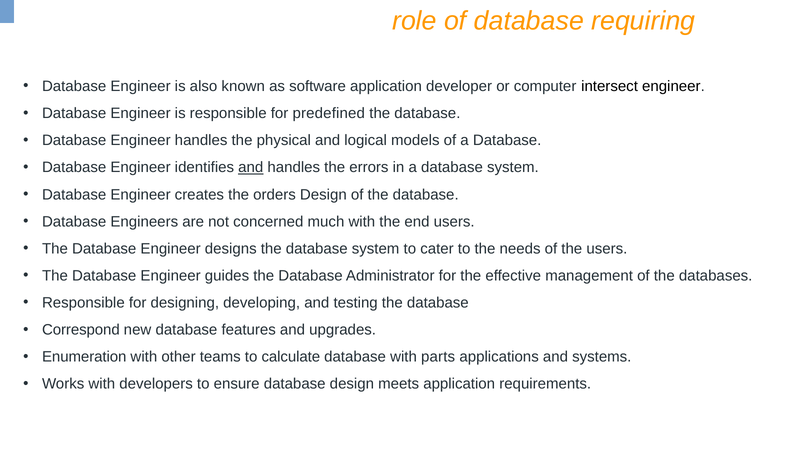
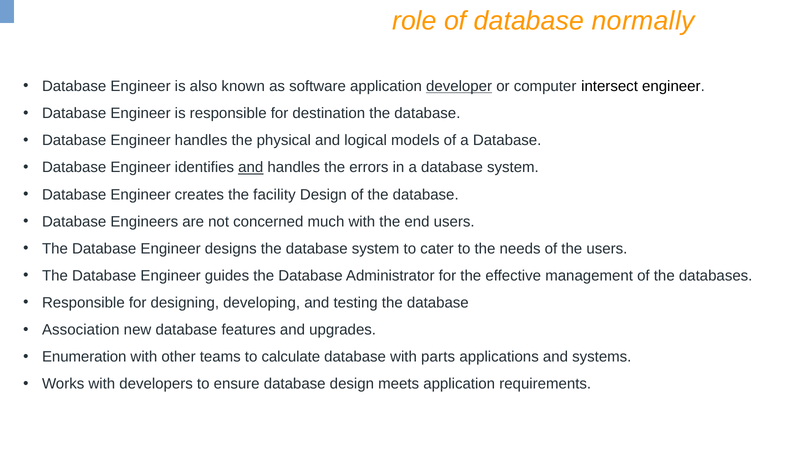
requiring: requiring -> normally (643, 21)
developer underline: none -> present (459, 86)
predefined: predefined -> destination (329, 113)
orders: orders -> facility (274, 195)
Correspond: Correspond -> Association (81, 330)
